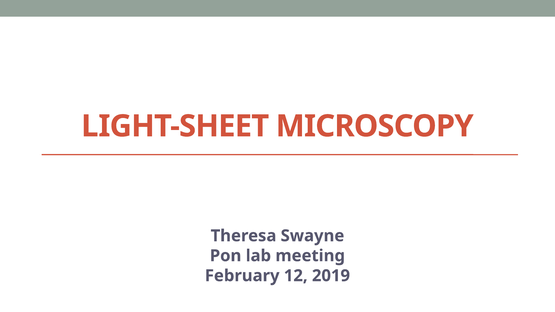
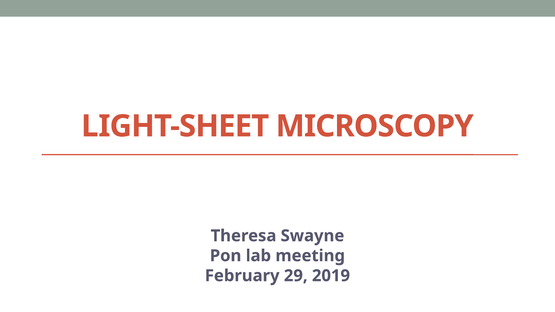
12: 12 -> 29 (296, 276)
